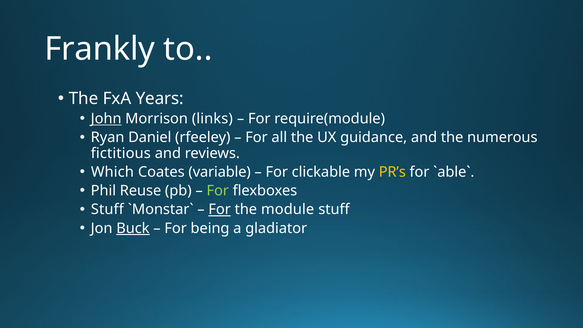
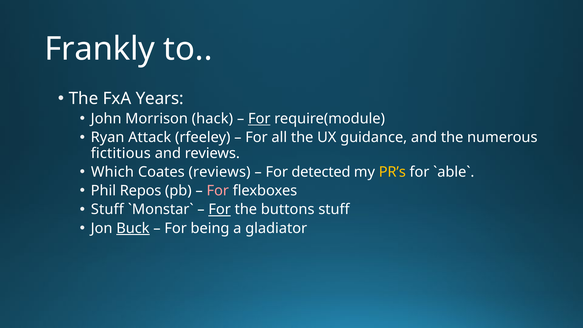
John underline: present -> none (106, 119)
links: links -> hack (212, 119)
For underline: none -> present (259, 119)
Daniel: Daniel -> Attack (150, 137)
Coates variable: variable -> reviews (220, 172)
clickable: clickable -> detected (321, 172)
Reuse: Reuse -> Repos (141, 191)
For colour: light green -> pink (218, 191)
module: module -> buttons (288, 209)
